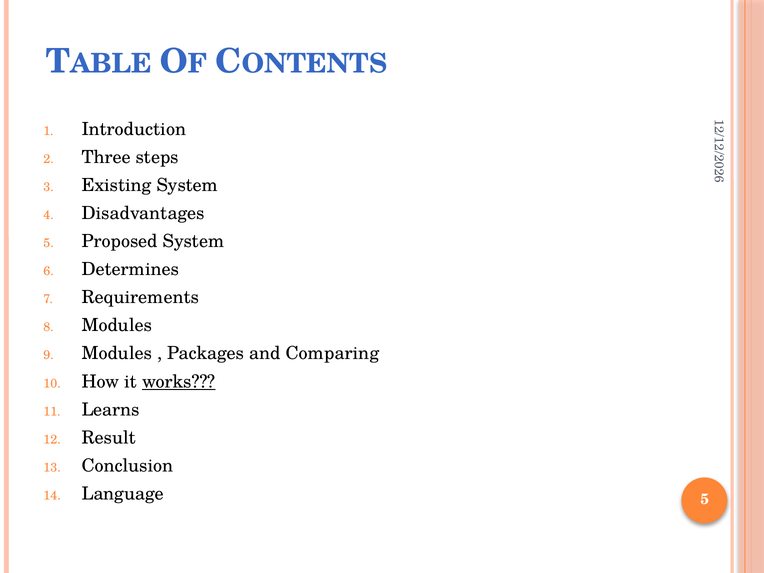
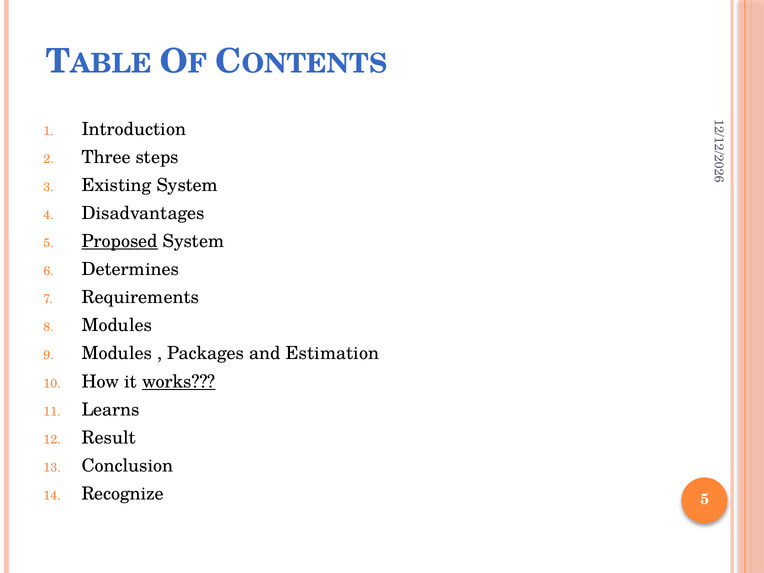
Proposed underline: none -> present (120, 241)
Comparing: Comparing -> Estimation (333, 354)
Language: Language -> Recognize (123, 494)
